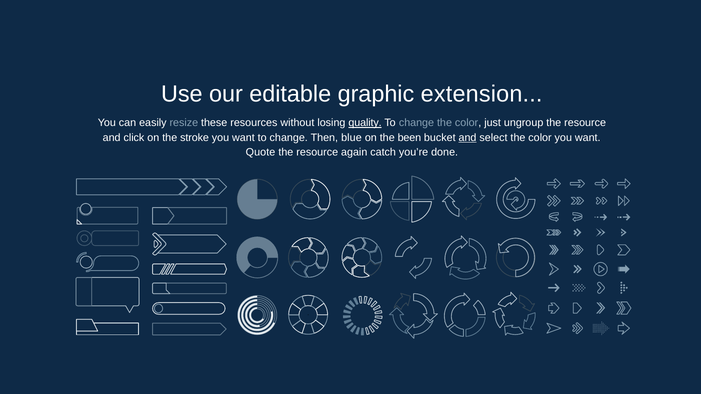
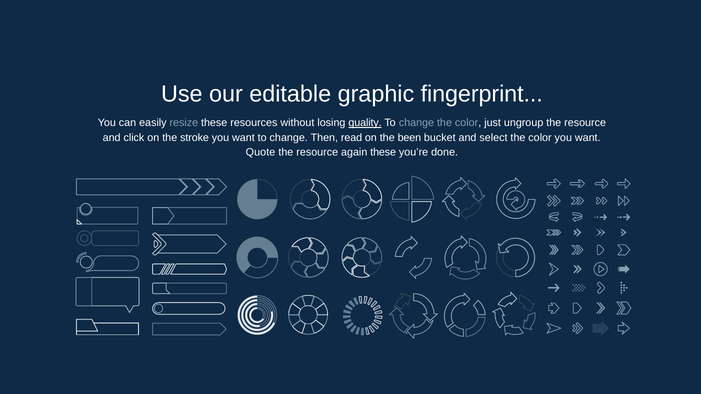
extension: extension -> fingerprint (482, 94)
blue: blue -> read (352, 138)
and underline: present -> none (468, 138)
again catch: catch -> these (383, 153)
